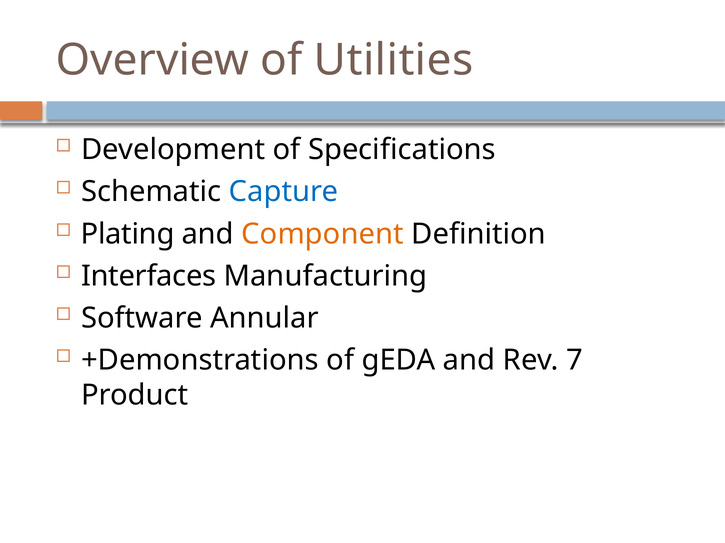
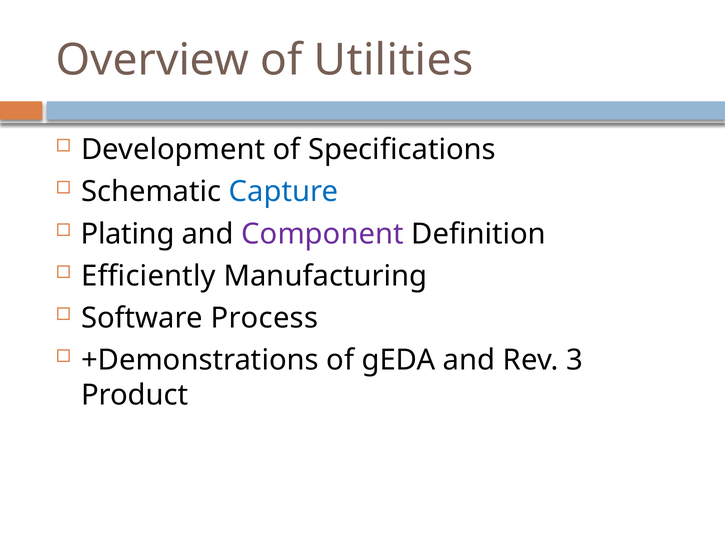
Component colour: orange -> purple (323, 234)
Interfaces: Interfaces -> Efficiently (148, 276)
Annular: Annular -> Process (264, 318)
7: 7 -> 3 (574, 361)
